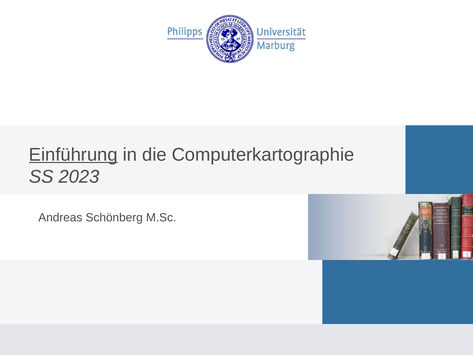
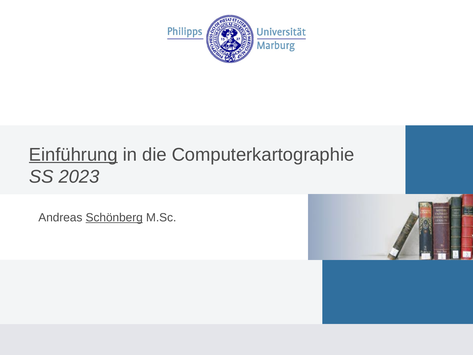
Schönberg underline: none -> present (114, 217)
